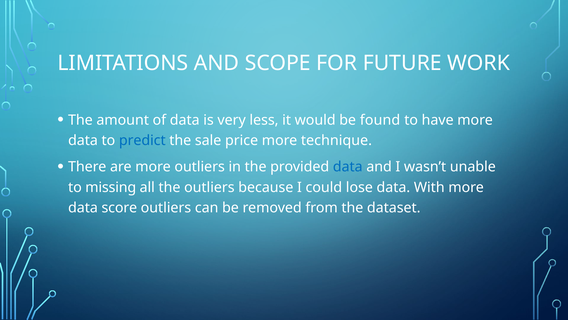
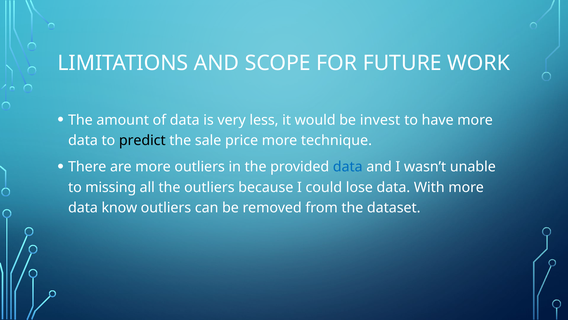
found: found -> invest (380, 120)
predict colour: blue -> black (142, 140)
score: score -> know (119, 208)
